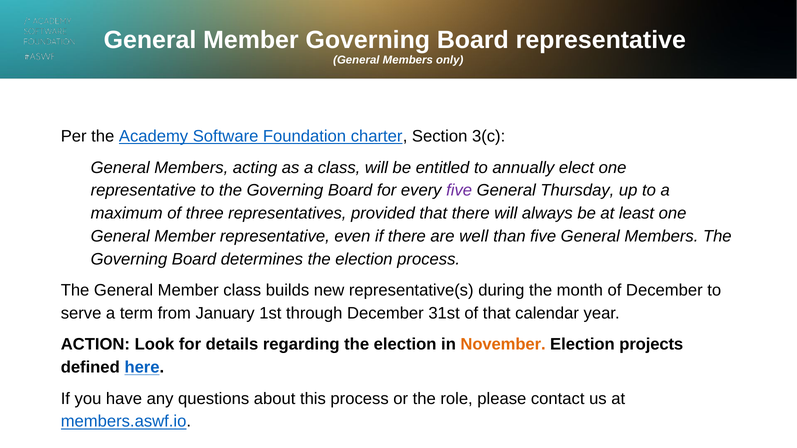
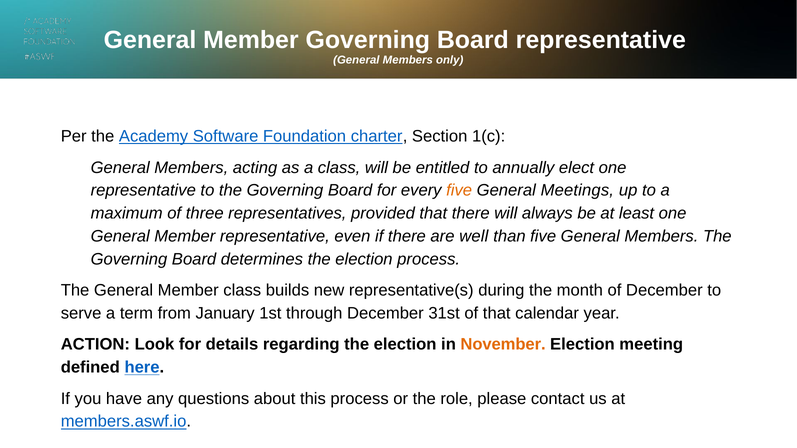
3(c: 3(c -> 1(c (489, 136)
five colour: purple -> orange (459, 191)
Thursday: Thursday -> Meetings (577, 191)
projects: projects -> meeting (651, 345)
